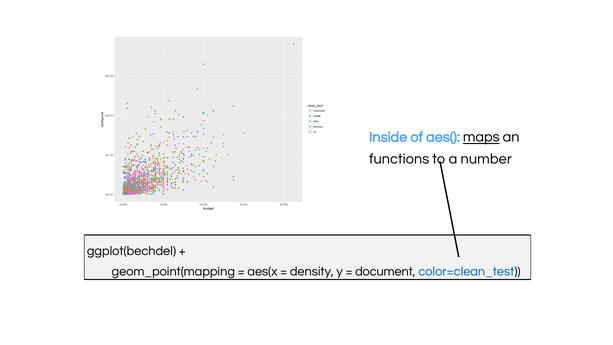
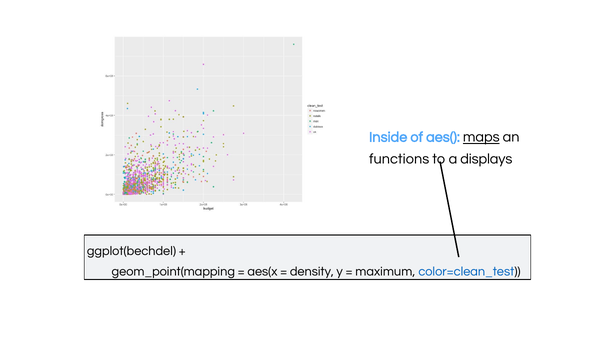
number: number -> displays (486, 159)
document: document -> maximum (385, 271)
